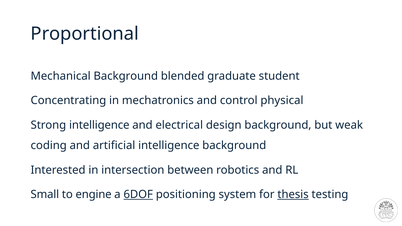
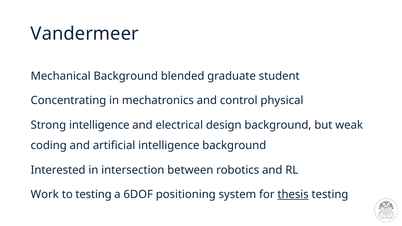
Proportional: Proportional -> Vandermeer (85, 34)
Small: Small -> Work (45, 195)
to engine: engine -> testing (94, 195)
6DOF underline: present -> none (138, 195)
